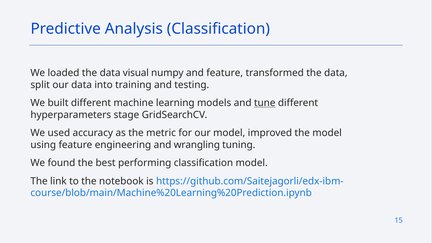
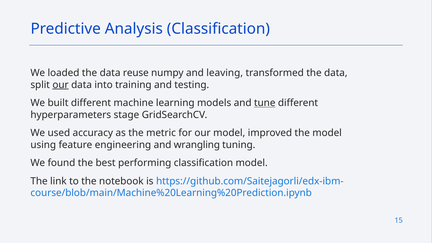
visual: visual -> reuse (136, 73)
and feature: feature -> leaving (225, 73)
our underline: none -> present (61, 85)
